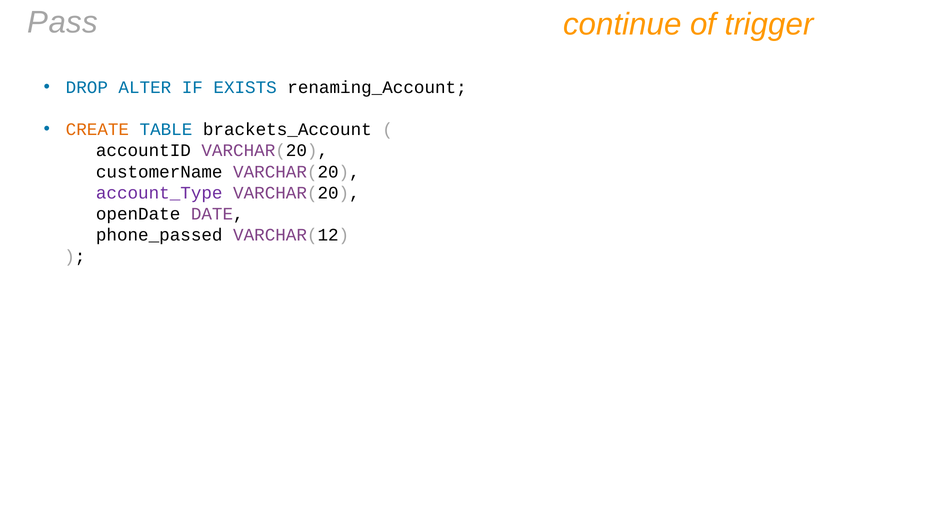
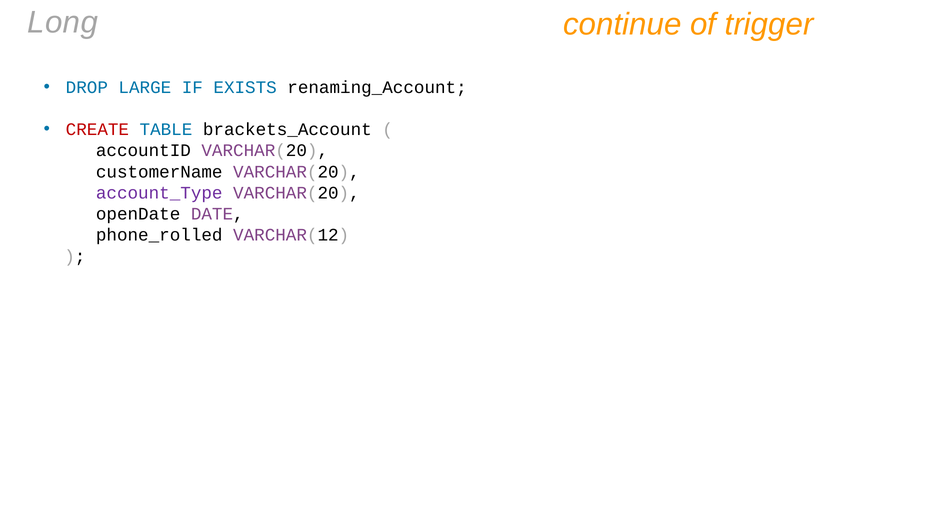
Pass: Pass -> Long (63, 22)
ALTER: ALTER -> LARGE (145, 87)
CREATE colour: orange -> red (97, 129)
phone_passed: phone_passed -> phone_rolled (159, 235)
